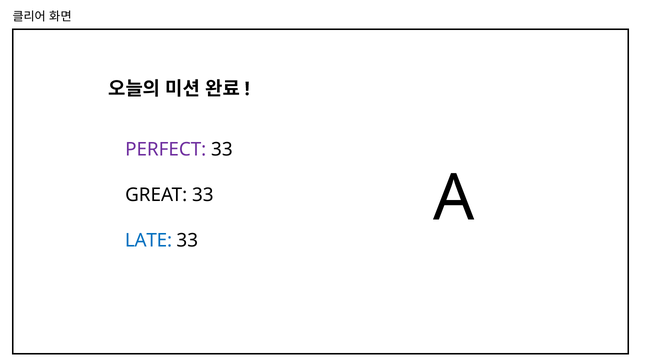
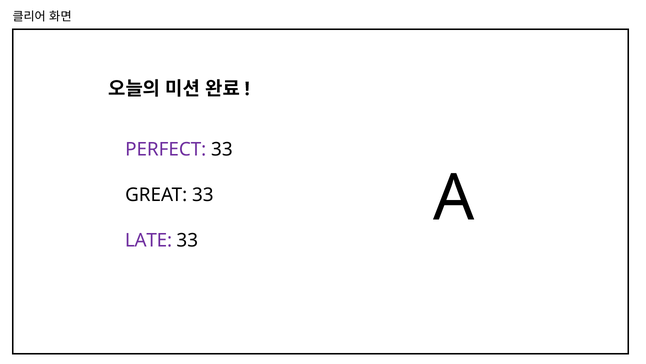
LATE colour: blue -> purple (148, 240)
